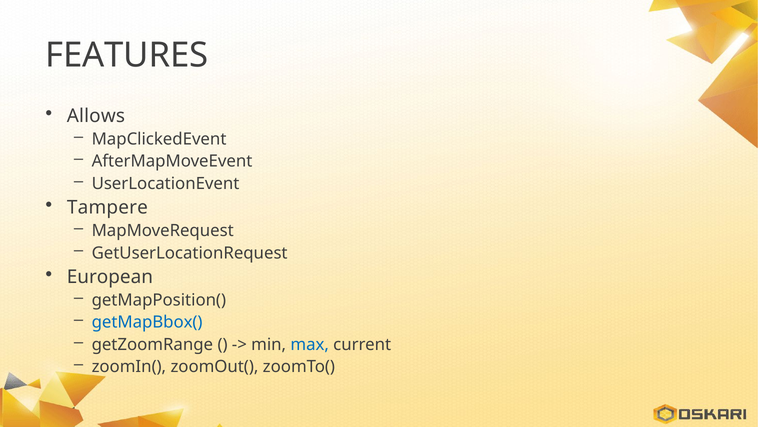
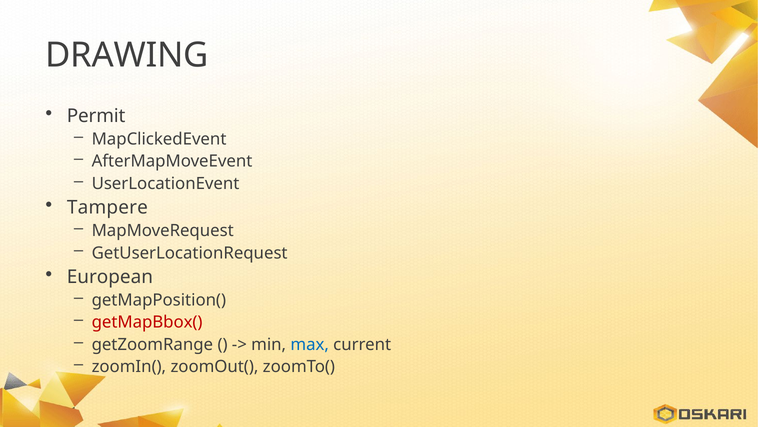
FEATURES: FEATURES -> DRAWING (127, 55)
Allows: Allows -> Permit (96, 116)
getMapBbox( colour: blue -> red (147, 322)
